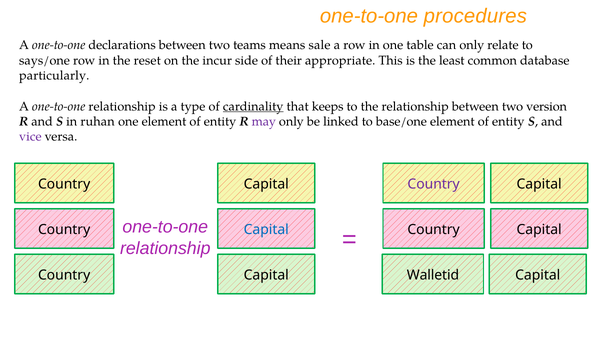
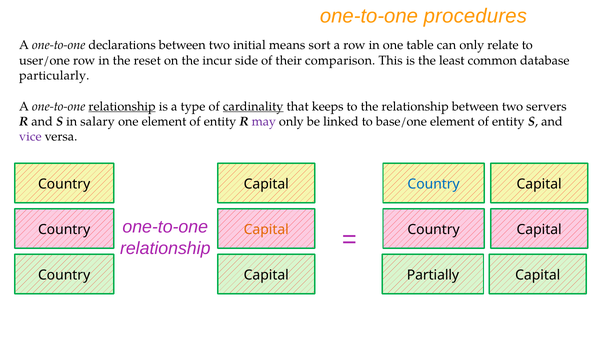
teams: teams -> initial (249, 45)
sale: sale -> sort (320, 45)
says/one: says/one -> user/one (45, 60)
appropriate: appropriate -> comparison (340, 60)
relationship underline: none -> present (122, 106)
version: version -> servers (546, 106)
ruhan: ruhan -> salary (98, 122)
Country colour: purple -> blue (434, 184)
Capital colour: blue -> orange (266, 230)
Walletid: Walletid -> Partially (433, 275)
